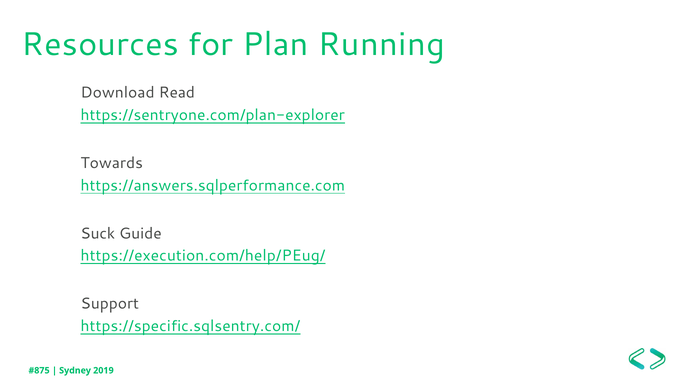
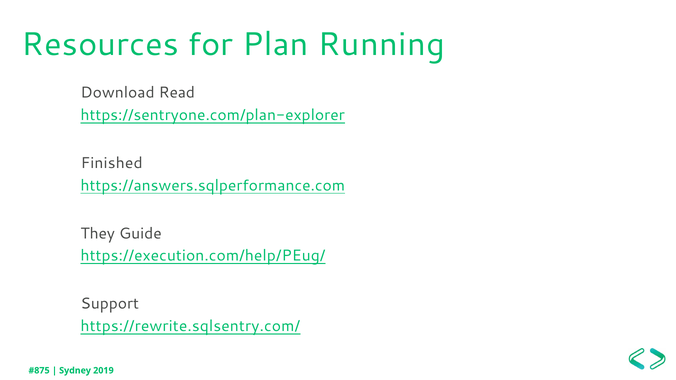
Towards: Towards -> Finished (112, 163)
Suck: Suck -> They (98, 234)
https://specific.sqlsentry.com/: https://specific.sqlsentry.com/ -> https://rewrite.sqlsentry.com/ (190, 326)
